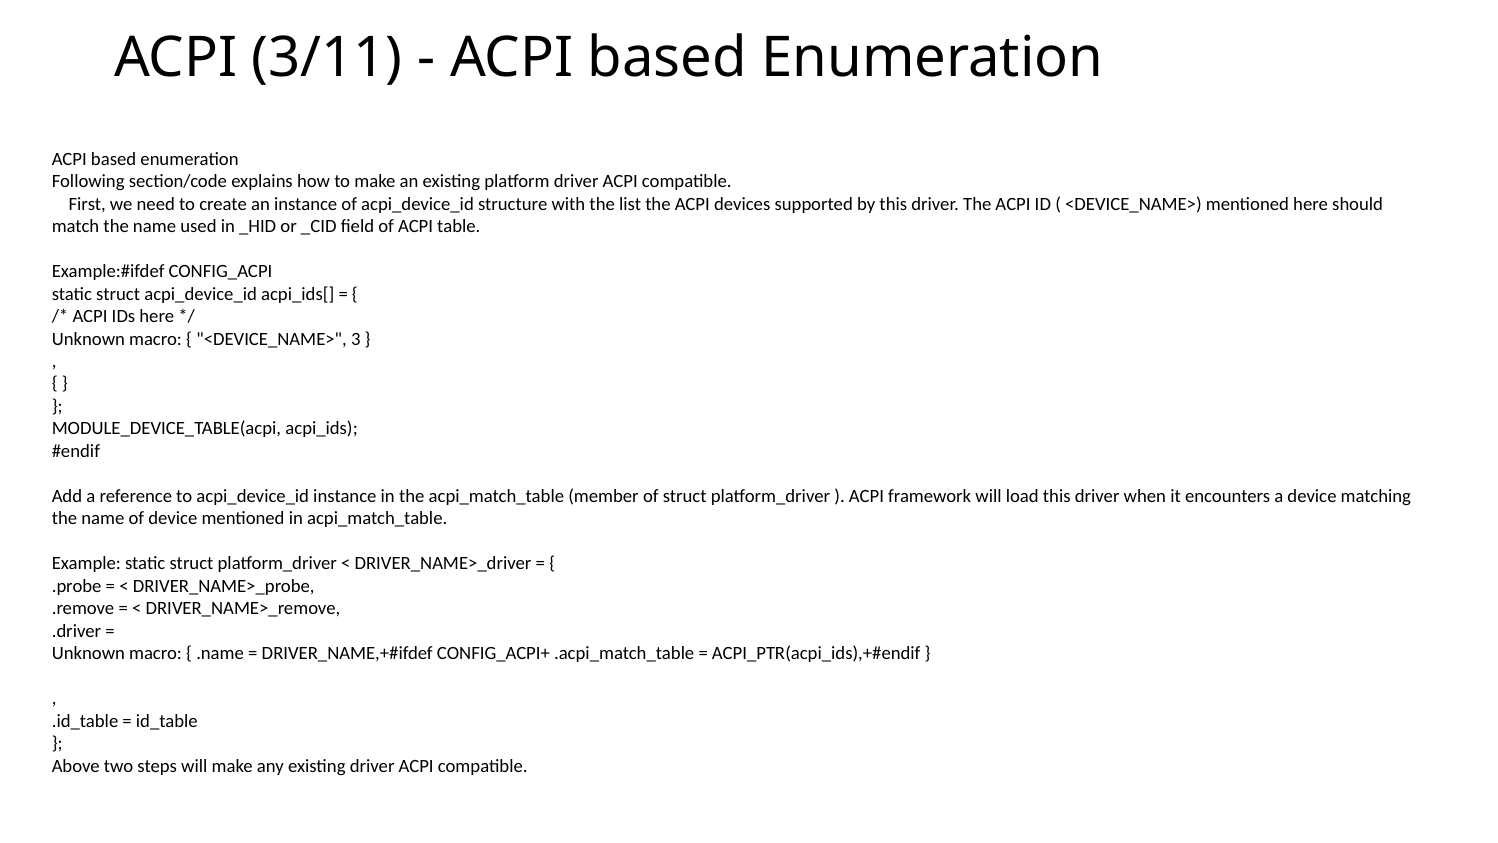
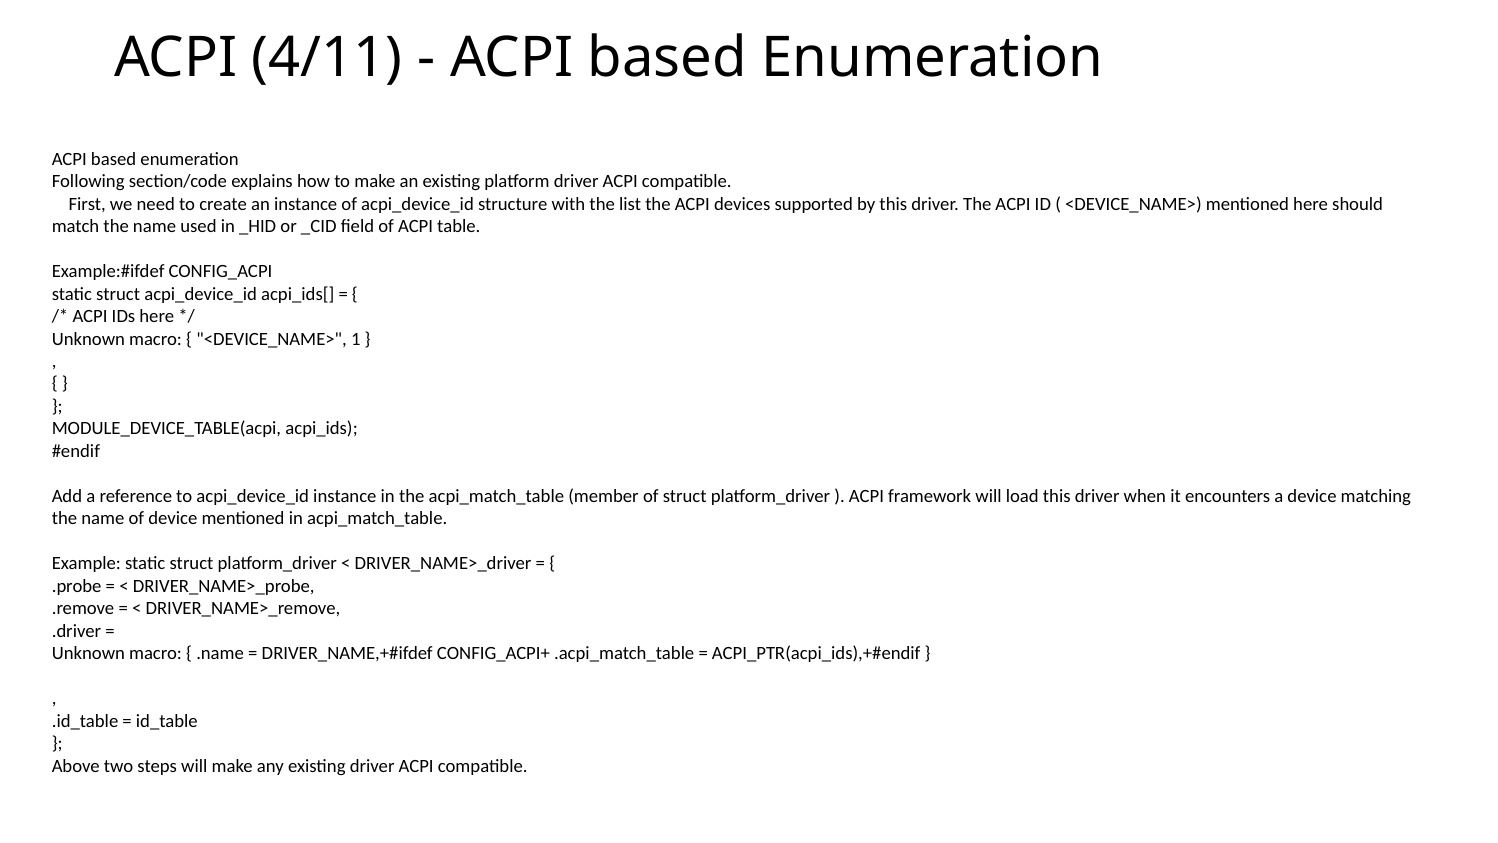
3/11: 3/11 -> 4/11 (327, 58)
3: 3 -> 1 (356, 339)
